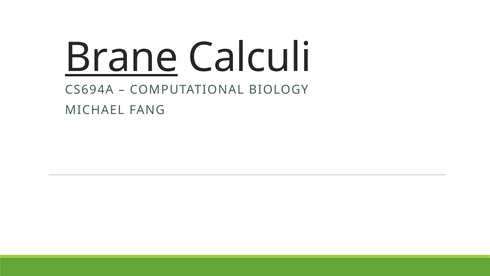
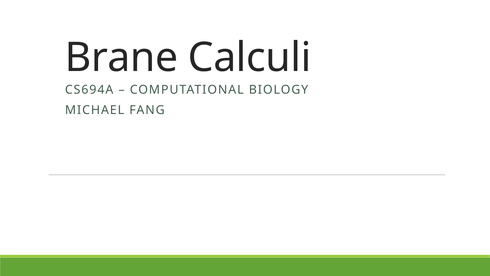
Brane underline: present -> none (121, 58)
